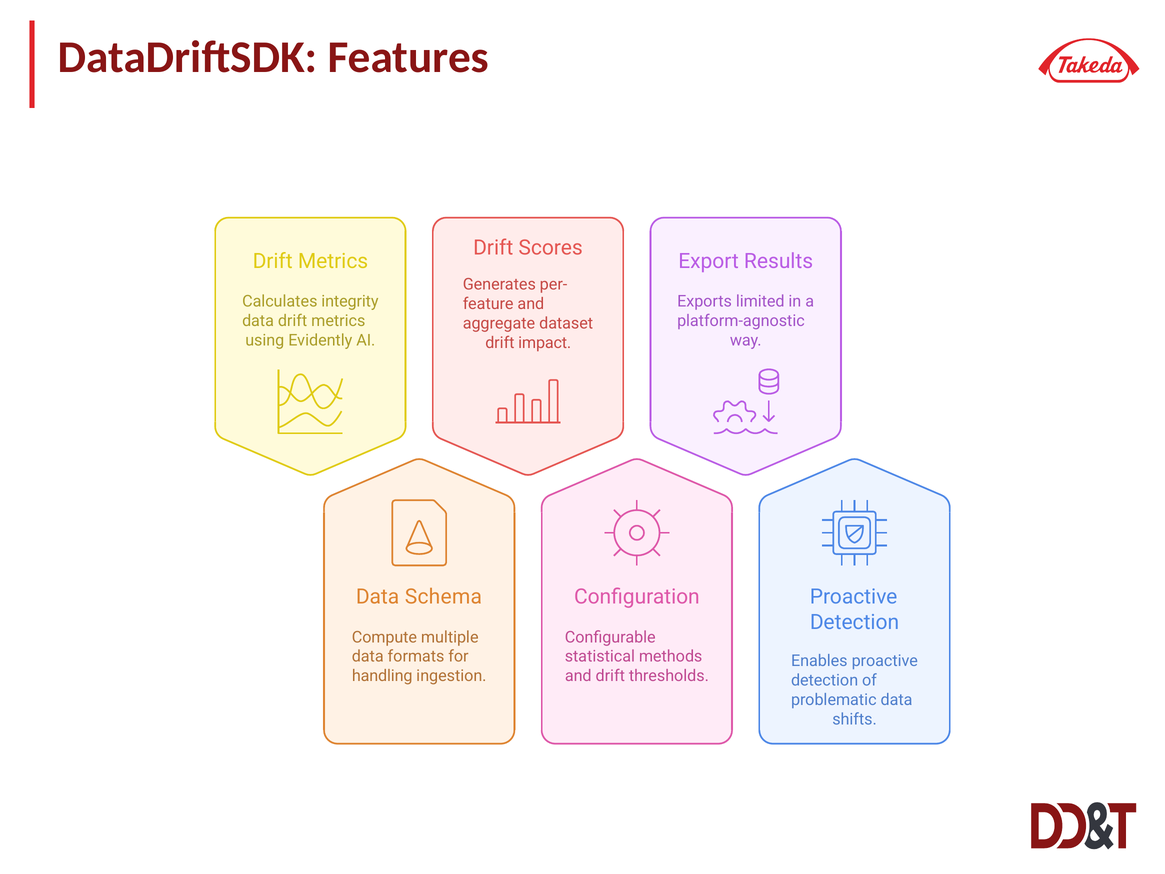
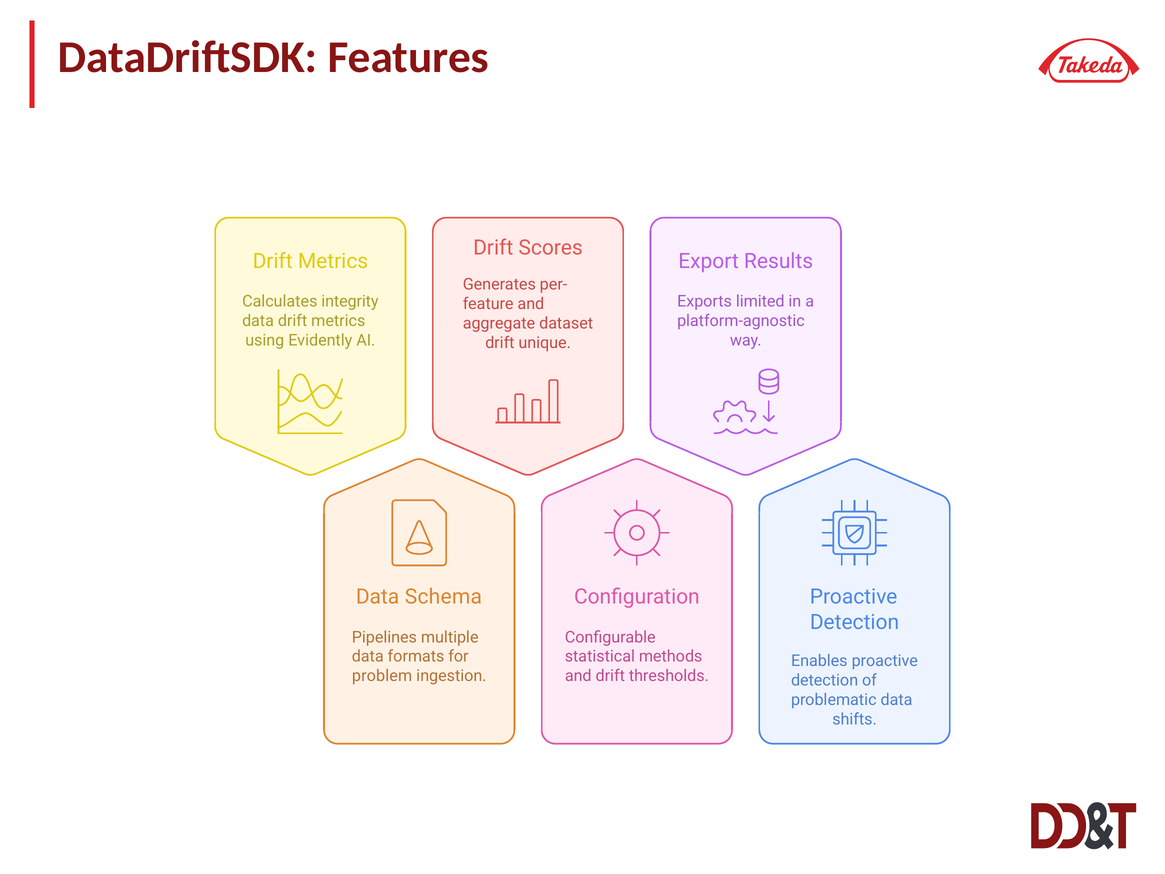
impact: impact -> unique (545, 343)
Compute: Compute -> Pipelines (384, 637)
handling: handling -> problem (382, 676)
